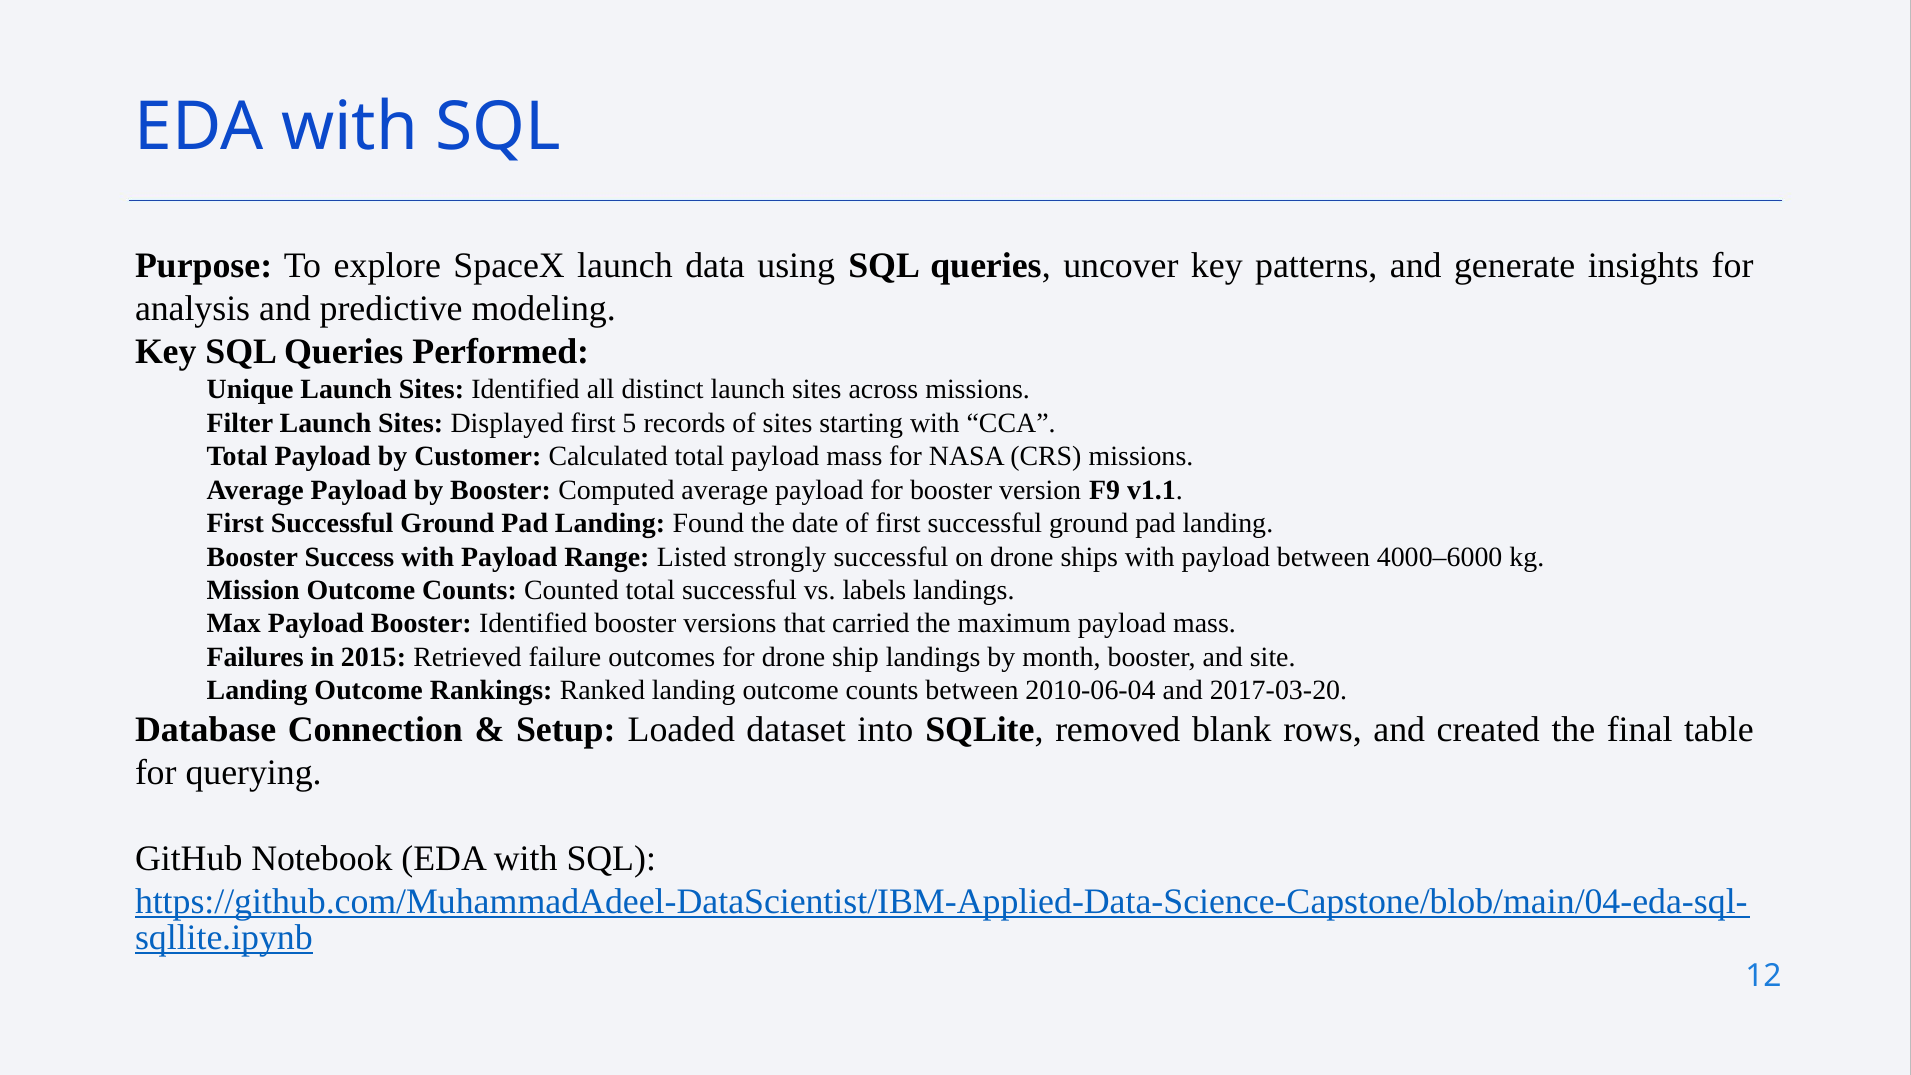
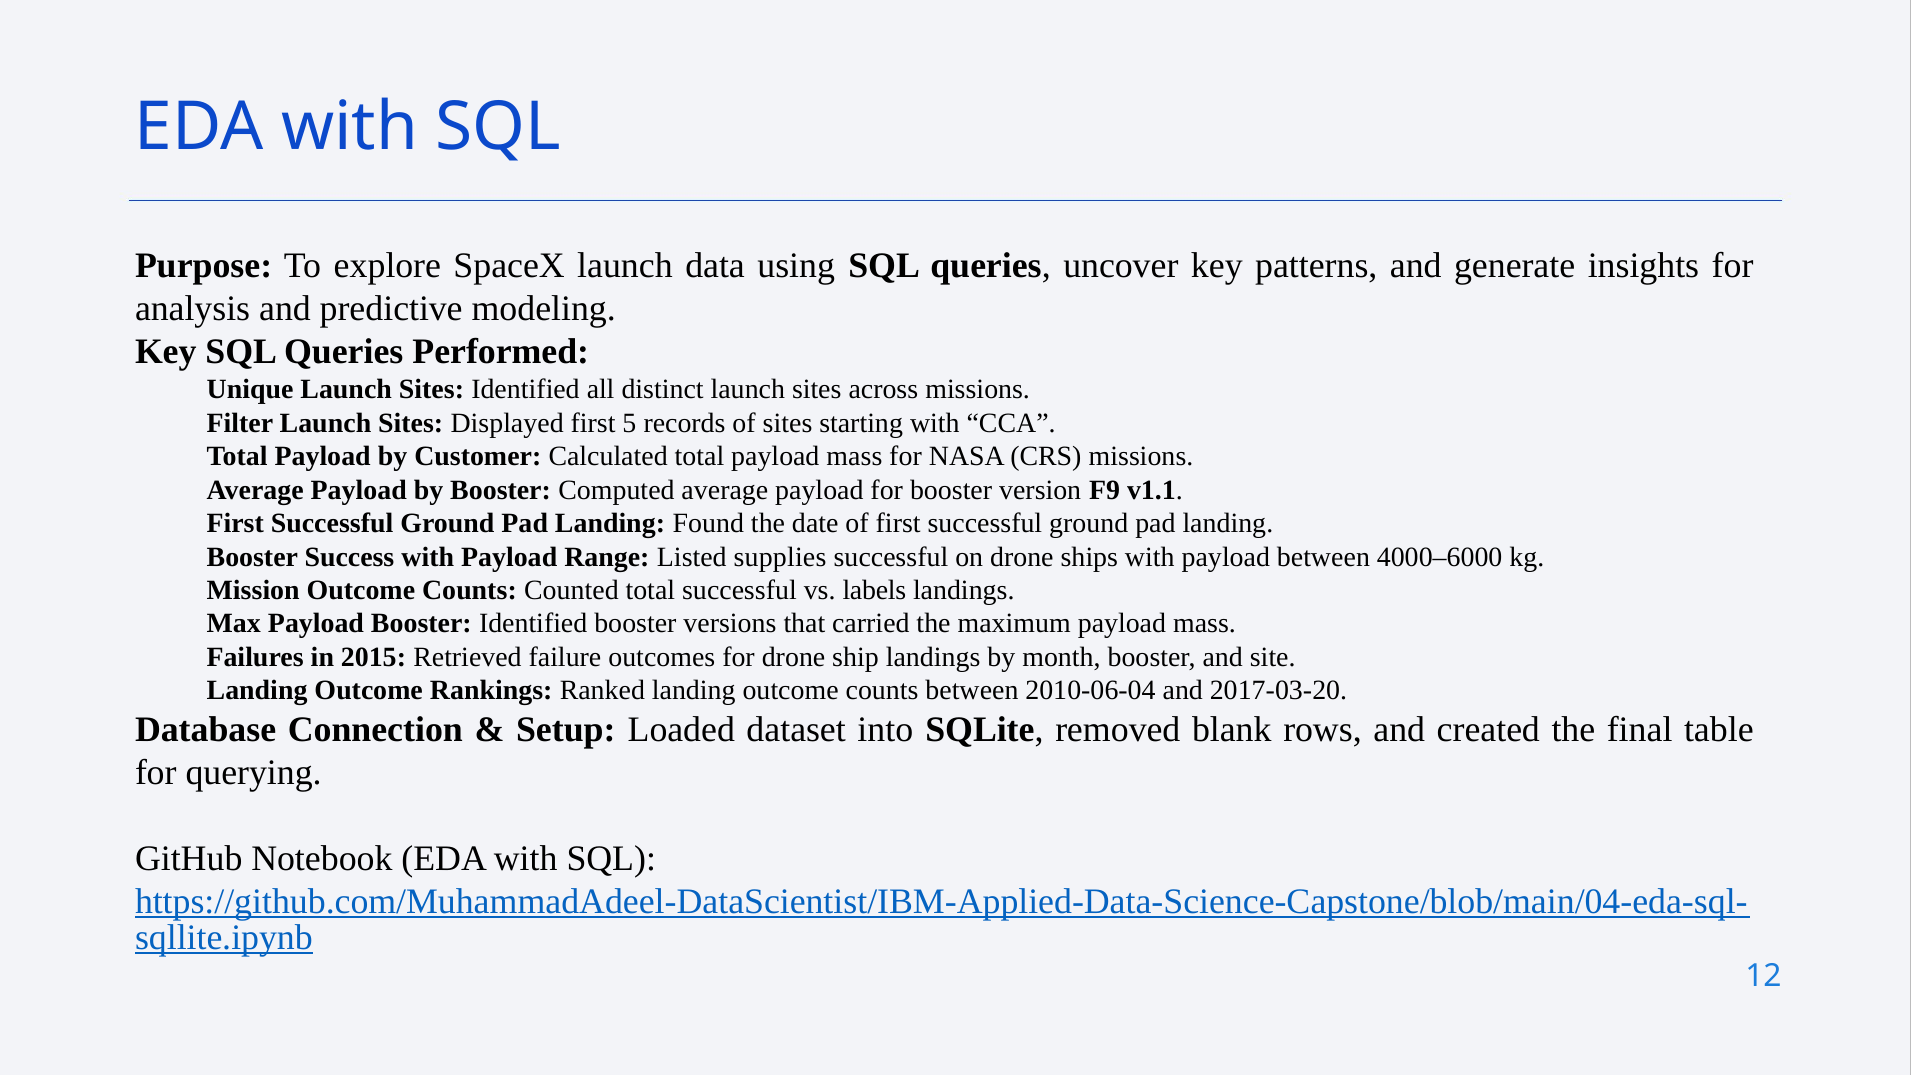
strongly: strongly -> supplies (780, 557)
